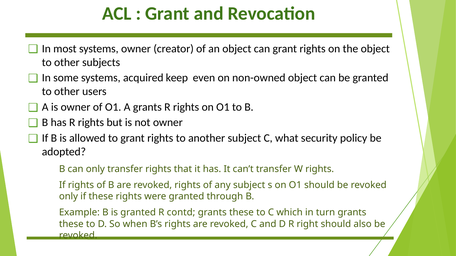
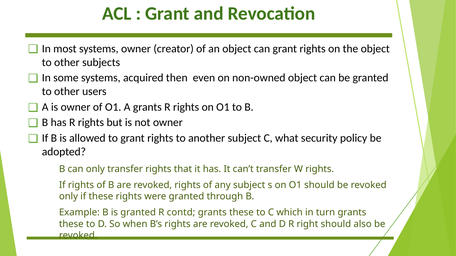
keep: keep -> then (177, 78)
